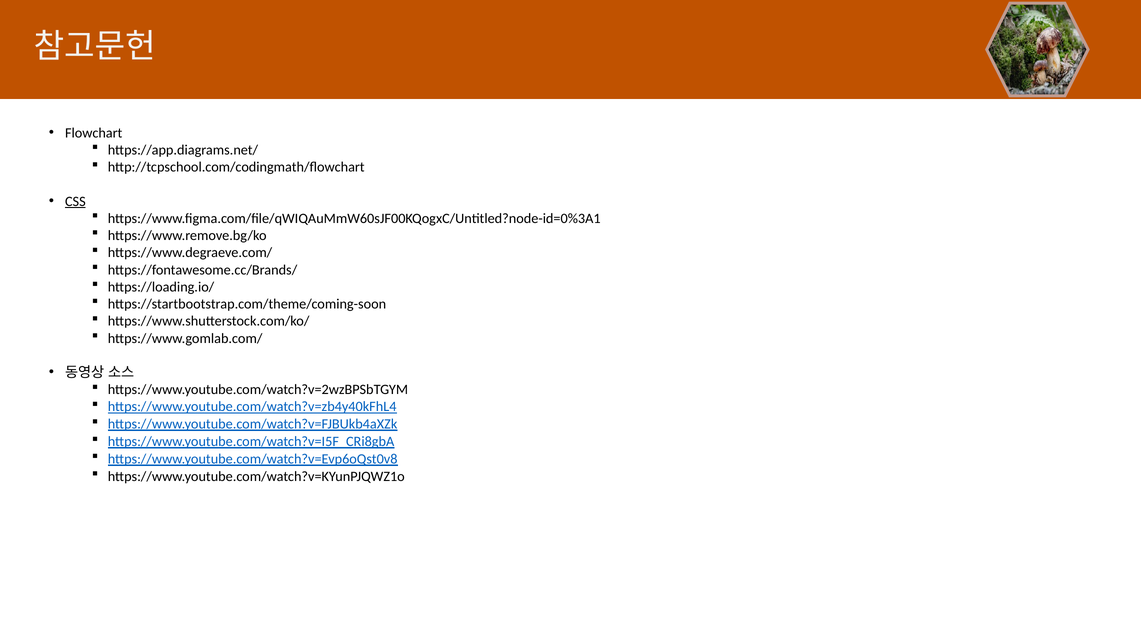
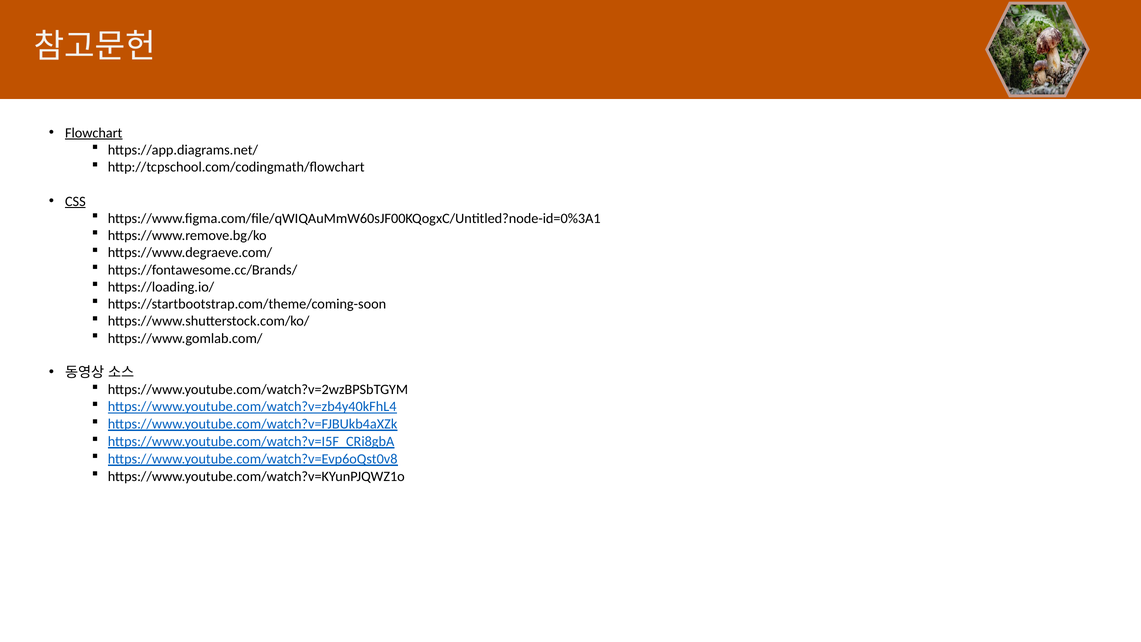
Flowchart underline: none -> present (94, 133)
